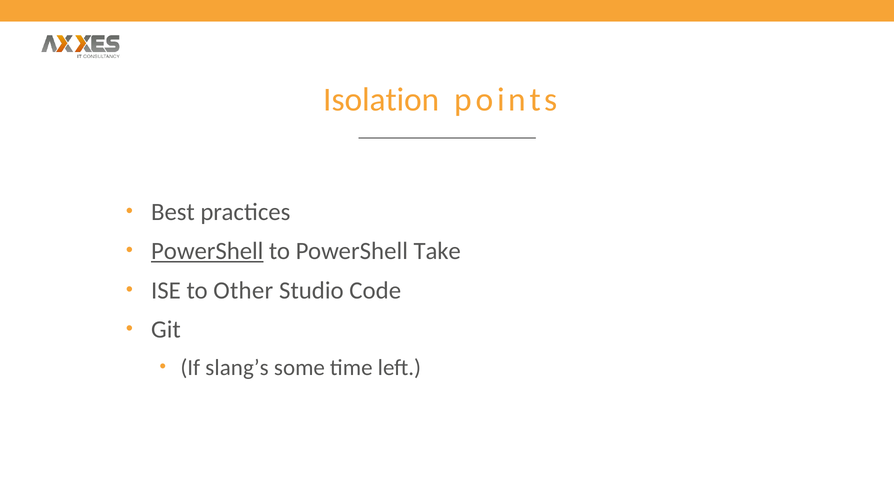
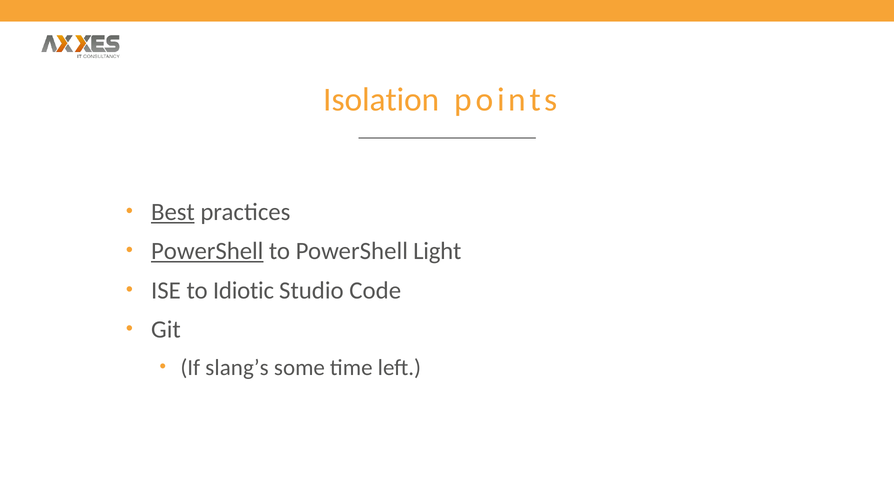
Best underline: none -> present (173, 212)
Take: Take -> Light (437, 251)
Other: Other -> Idiotic (244, 290)
